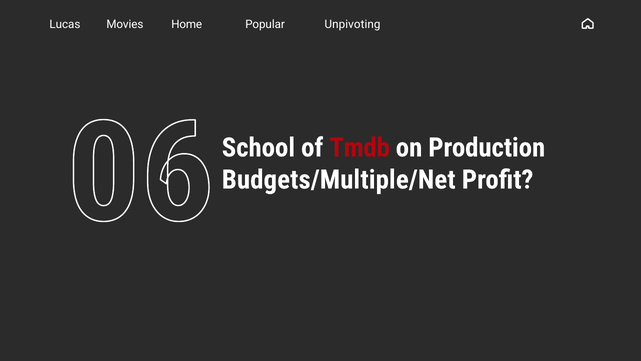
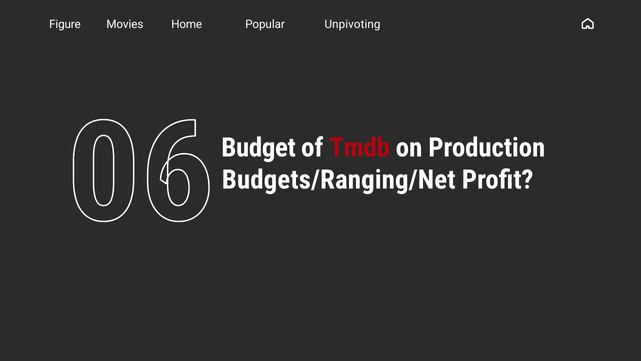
Lucas: Lucas -> Figure (65, 24)
School: School -> Budget (259, 148)
Budgets/Multiple/Net: Budgets/Multiple/Net -> Budgets/Ranging/Net (339, 180)
